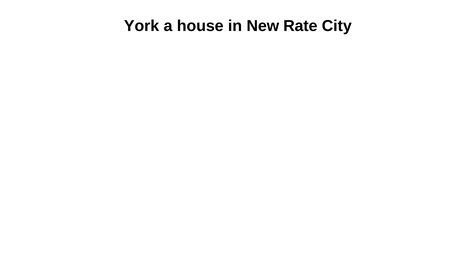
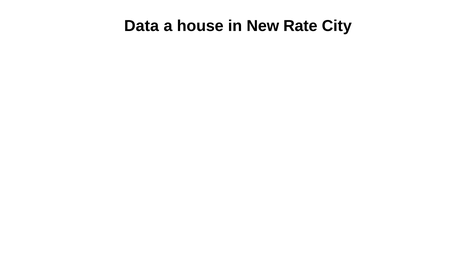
York: York -> Data (142, 26)
